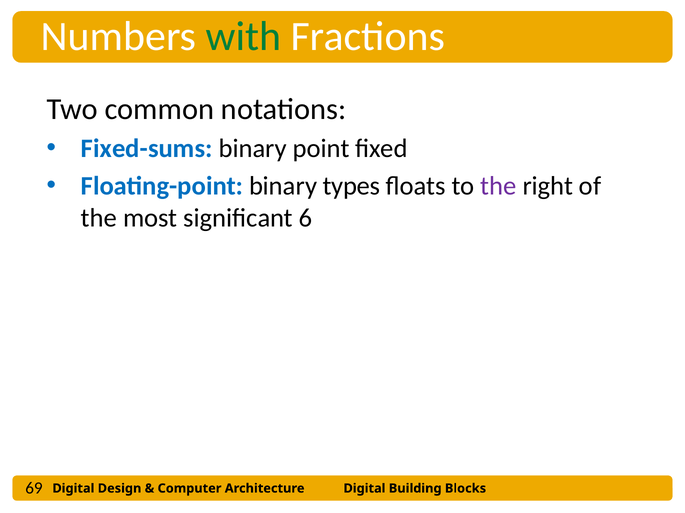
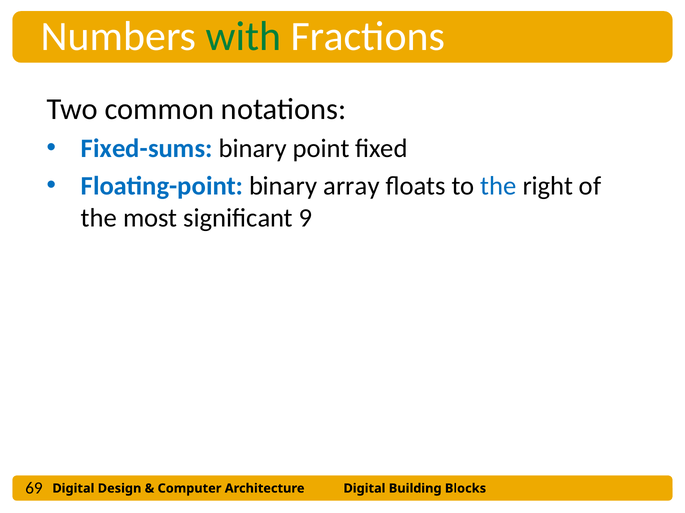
types: types -> array (351, 186)
the colour: purple -> blue (498, 186)
6: 6 -> 9 (306, 218)
